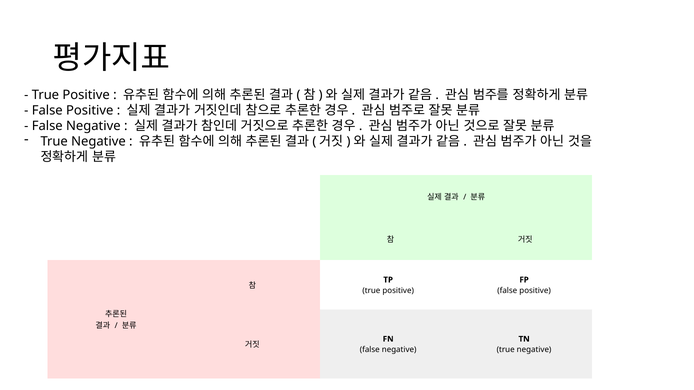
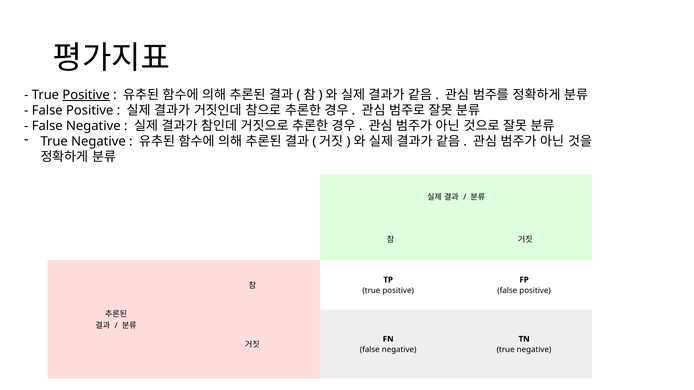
Positive underline: none -> present (86, 95)
